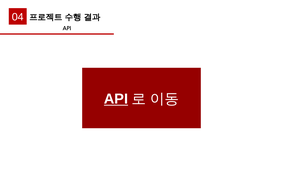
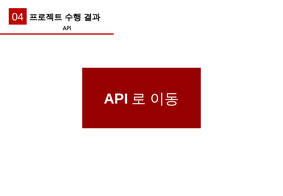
API underline: present -> none (116, 99)
